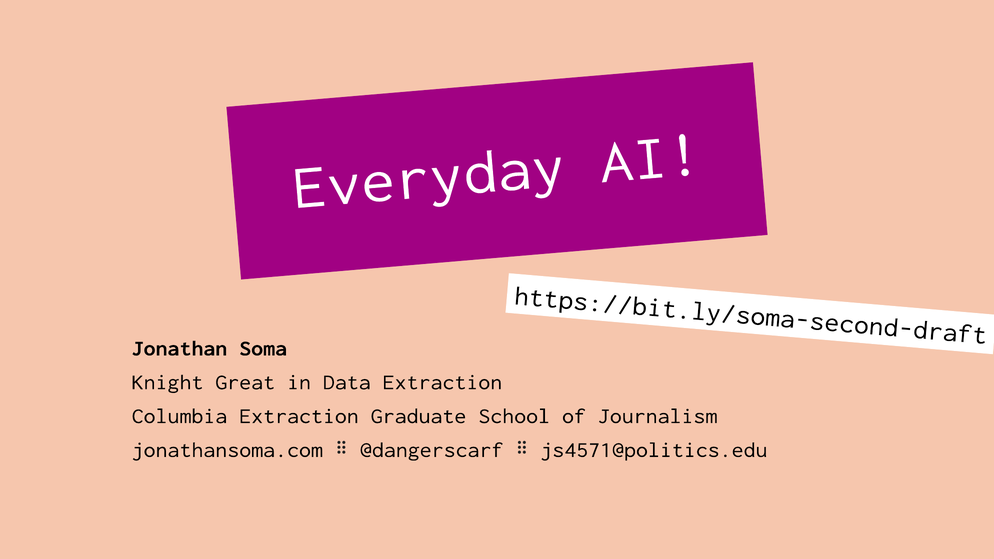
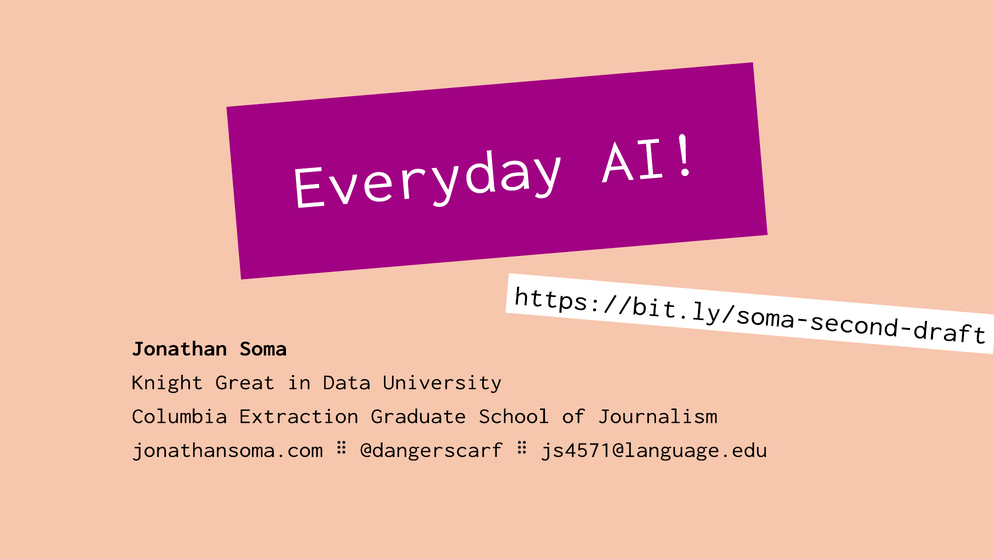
Data Extraction: Extraction -> University (442, 382)
js4571@politics.edu: js4571@politics.edu -> js4571@language.edu (654, 450)
